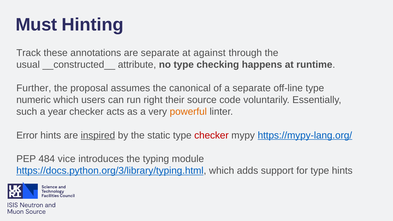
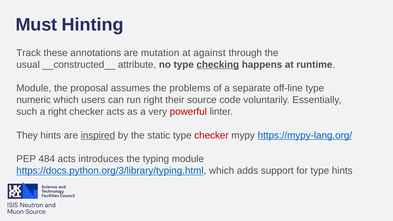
are separate: separate -> mutation (160, 53)
checking underline: none -> present (218, 65)
Further: Further -> Module (34, 88)
canonical: canonical -> problems (190, 88)
a year: year -> right (57, 112)
powerful colour: orange -> red (188, 112)
Error: Error -> They (27, 135)
484 vice: vice -> acts (67, 159)
